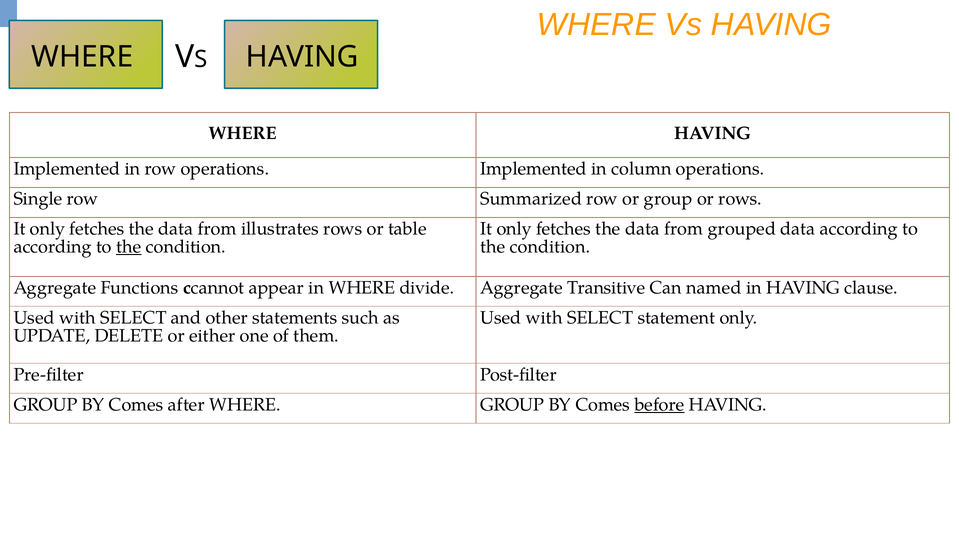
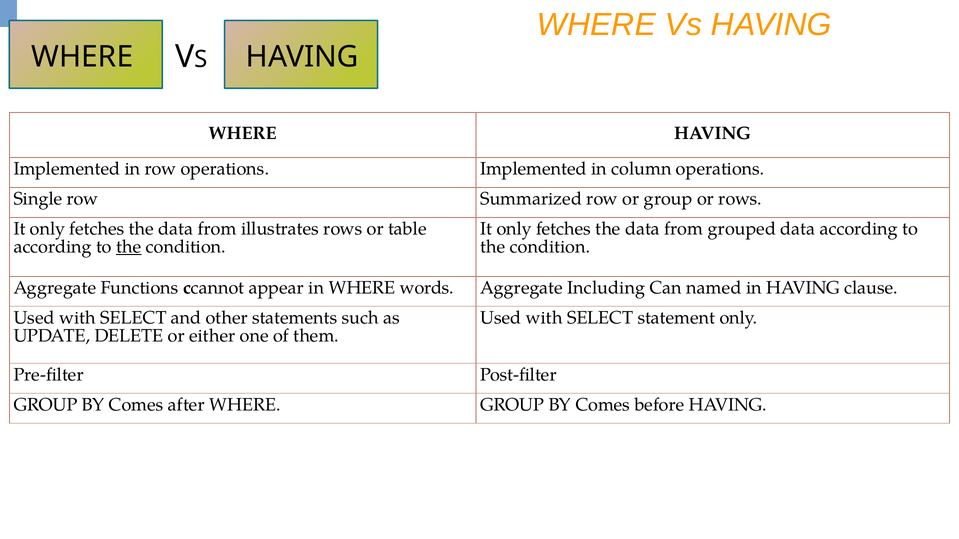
divide: divide -> words (427, 288)
Transitive: Transitive -> Including (606, 288)
before underline: present -> none (660, 405)
